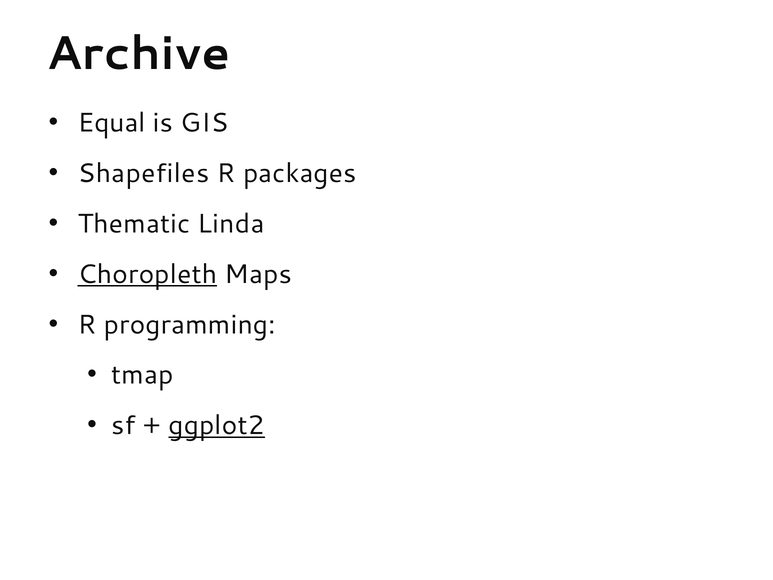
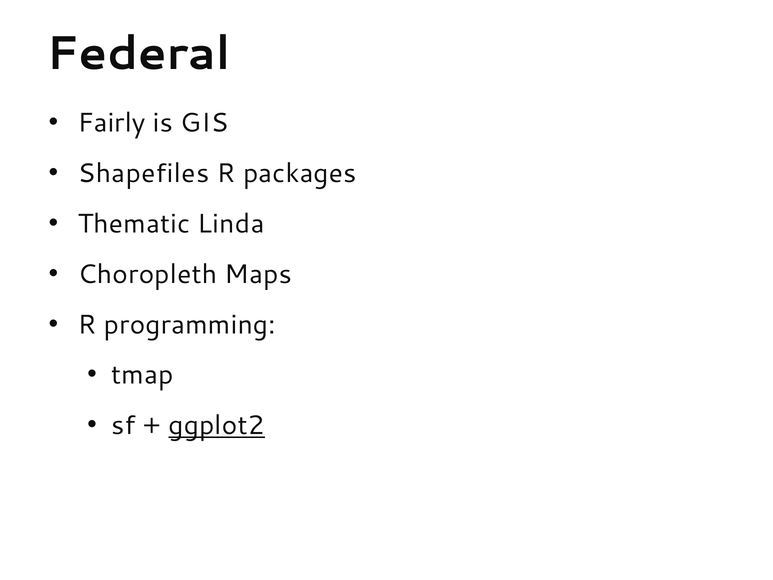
Archive: Archive -> Federal (139, 54)
Equal: Equal -> Fairly (112, 123)
Choropleth underline: present -> none (147, 274)
